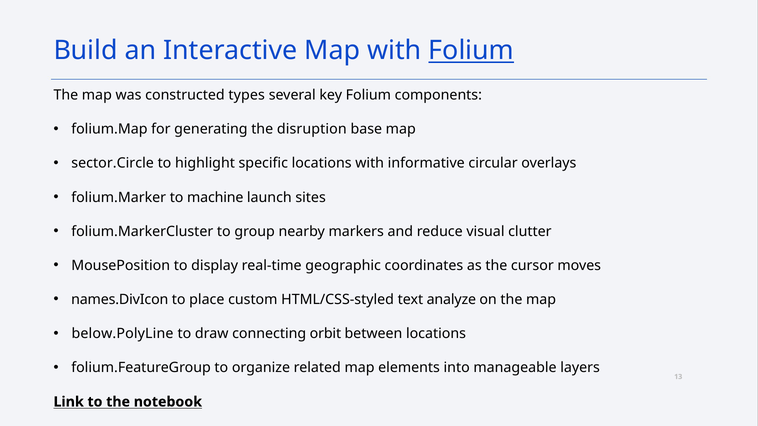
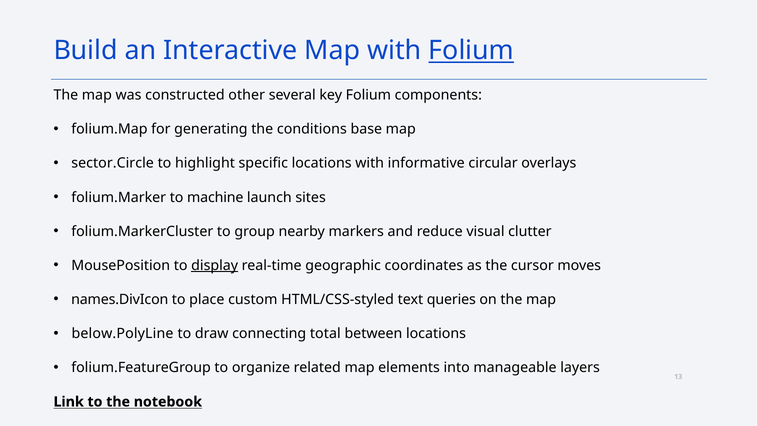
types: types -> other (247, 95)
disruption: disruption -> conditions (312, 129)
display underline: none -> present (215, 266)
analyze: analyze -> queries (451, 300)
orbit: orbit -> total (325, 334)
